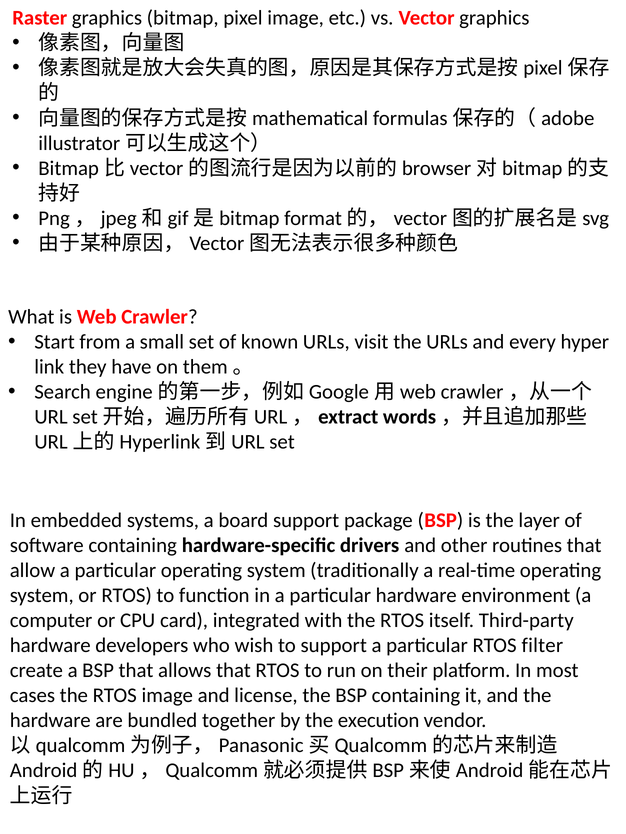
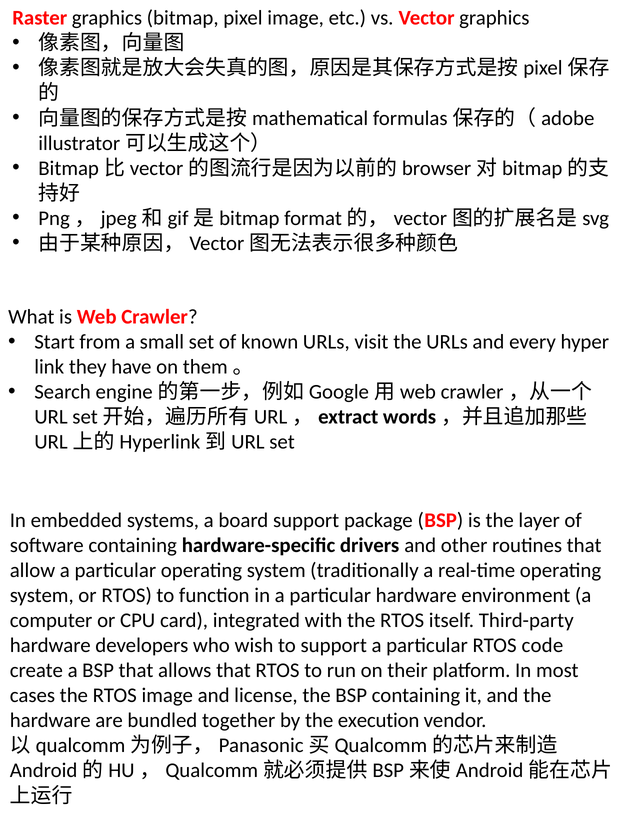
filter: filter -> code (542, 646)
